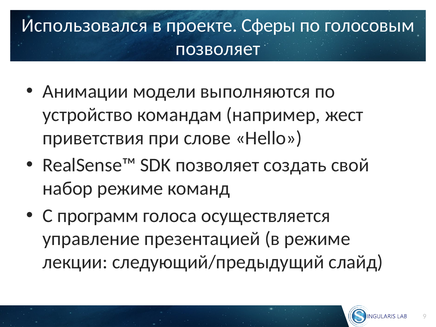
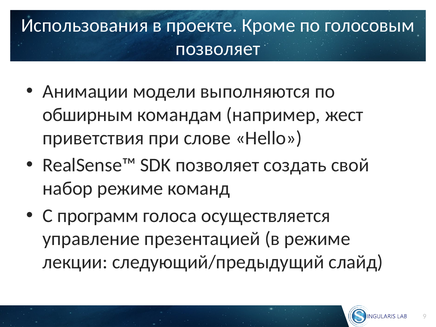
Использовался: Использовался -> Использования (85, 25)
Сферы: Сферы -> Кроме (269, 25)
устройство: устройство -> обширным (88, 115)
